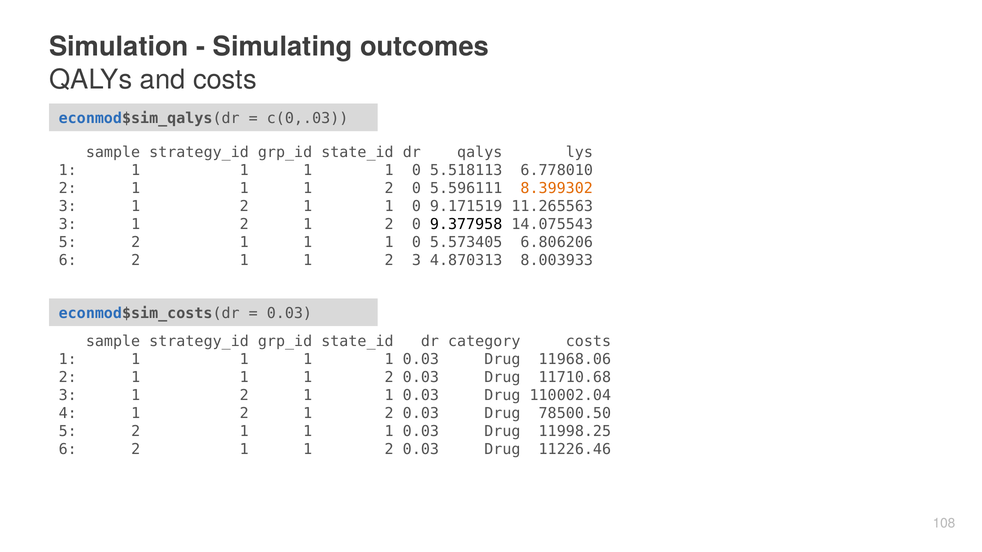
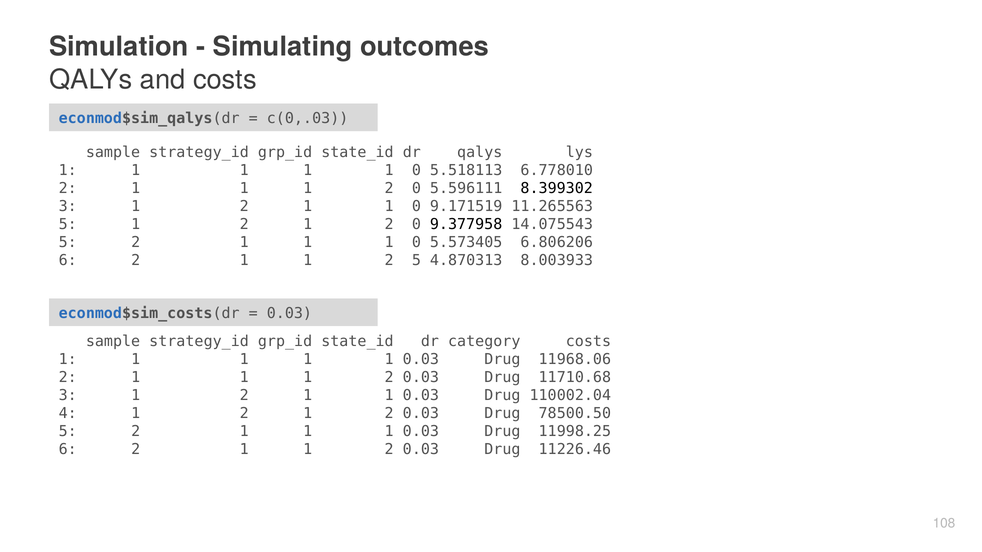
8.399302 colour: orange -> black (557, 188)
3: 3 -> 5 (68, 225)
2 3: 3 -> 5 (416, 261)
